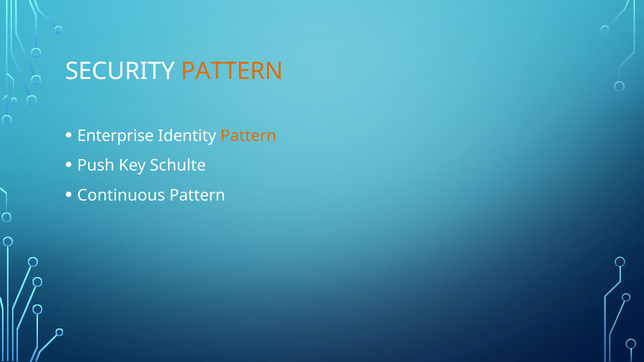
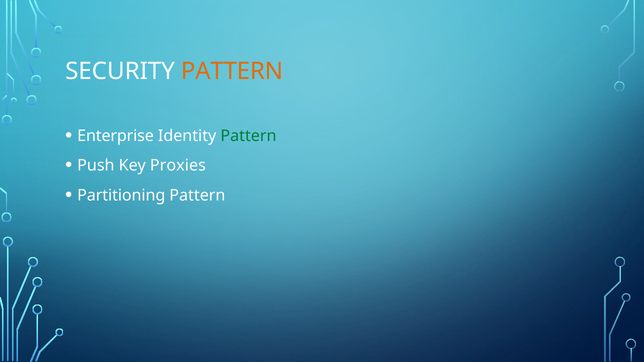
Pattern colour: orange -> green (248, 136)
Schulte: Schulte -> Proxies (178, 166)
Continuous: Continuous -> Partitioning (121, 196)
